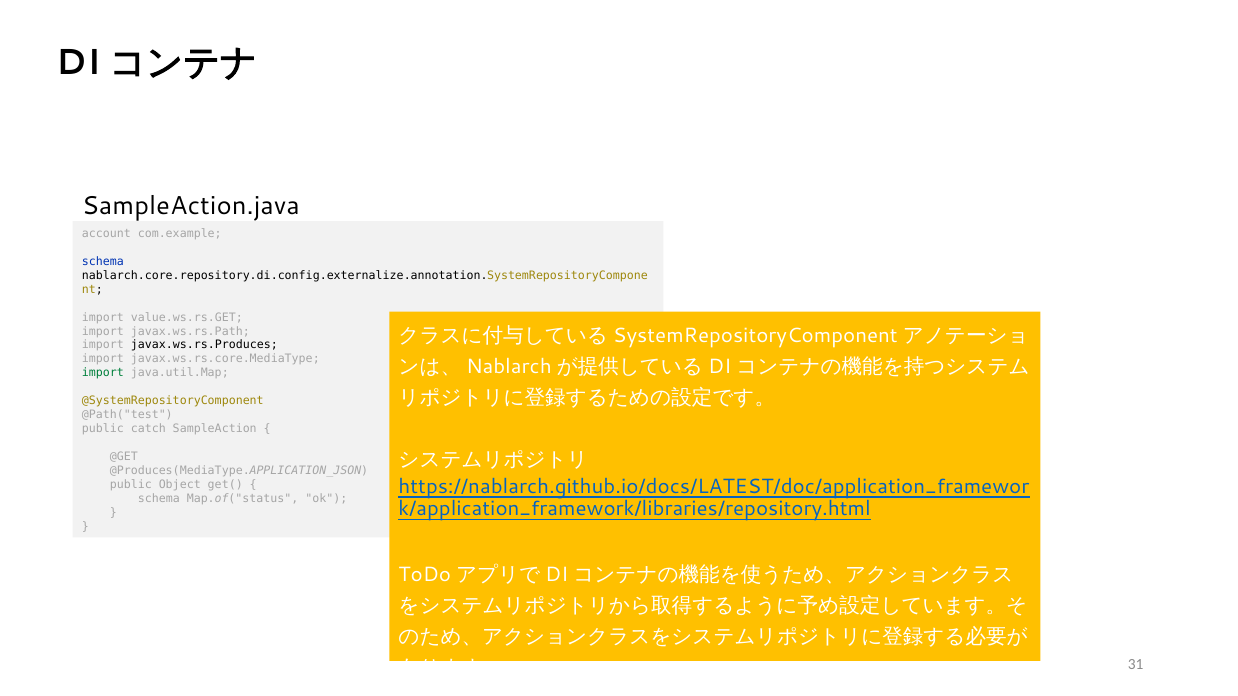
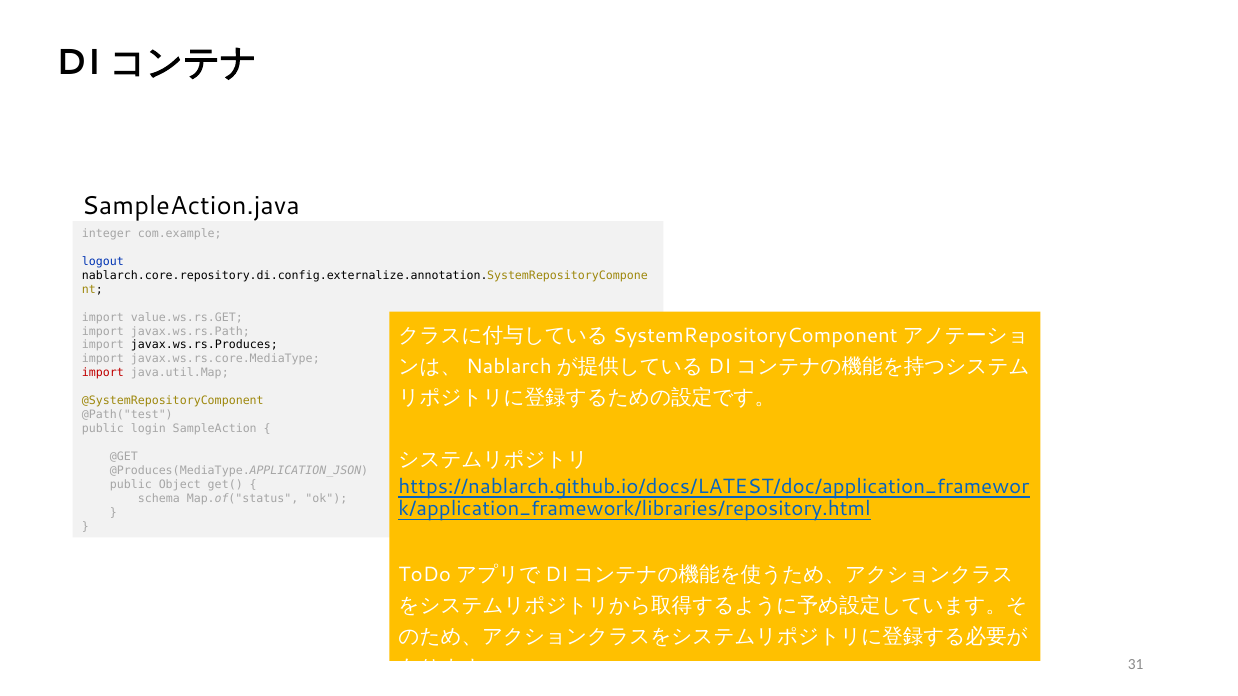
account: account -> integer (106, 234)
schema: schema -> logout (103, 262)
import colour: green -> red (103, 373)
catch: catch -> login (148, 429)
